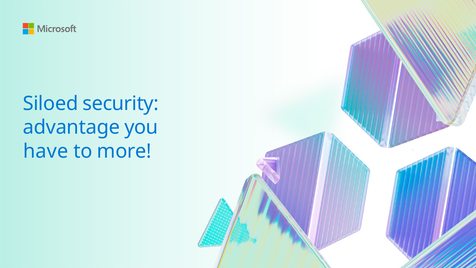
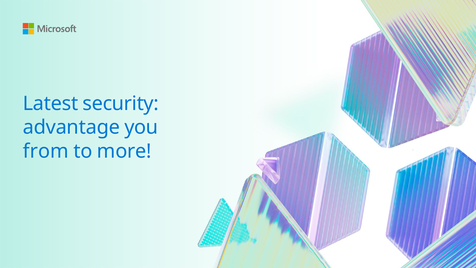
Siloed: Siloed -> Latest (50, 103)
have: have -> from (46, 151)
